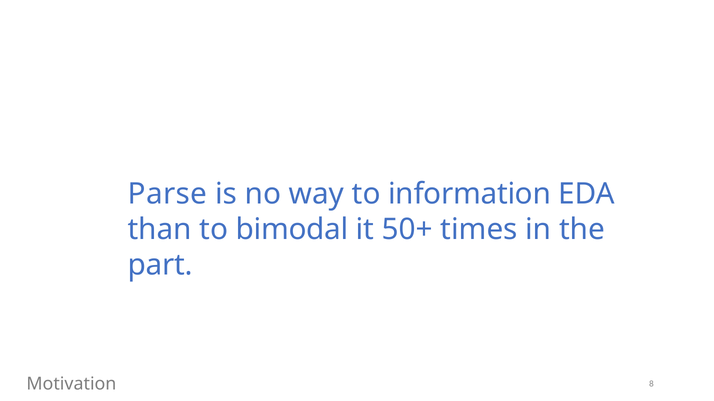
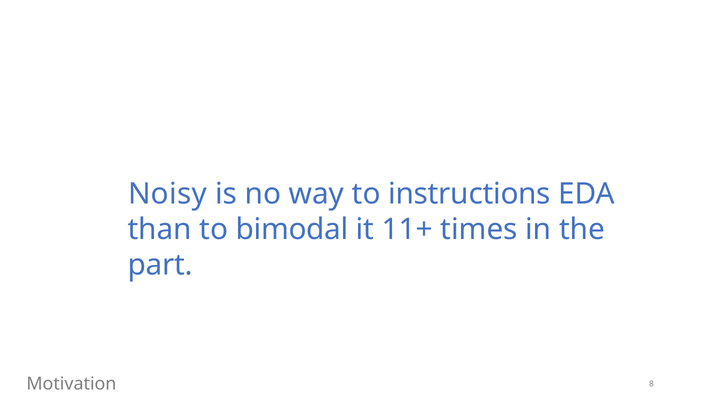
Parse: Parse -> Noisy (167, 194)
information: information -> instructions (469, 194)
50+: 50+ -> 11+ (407, 230)
